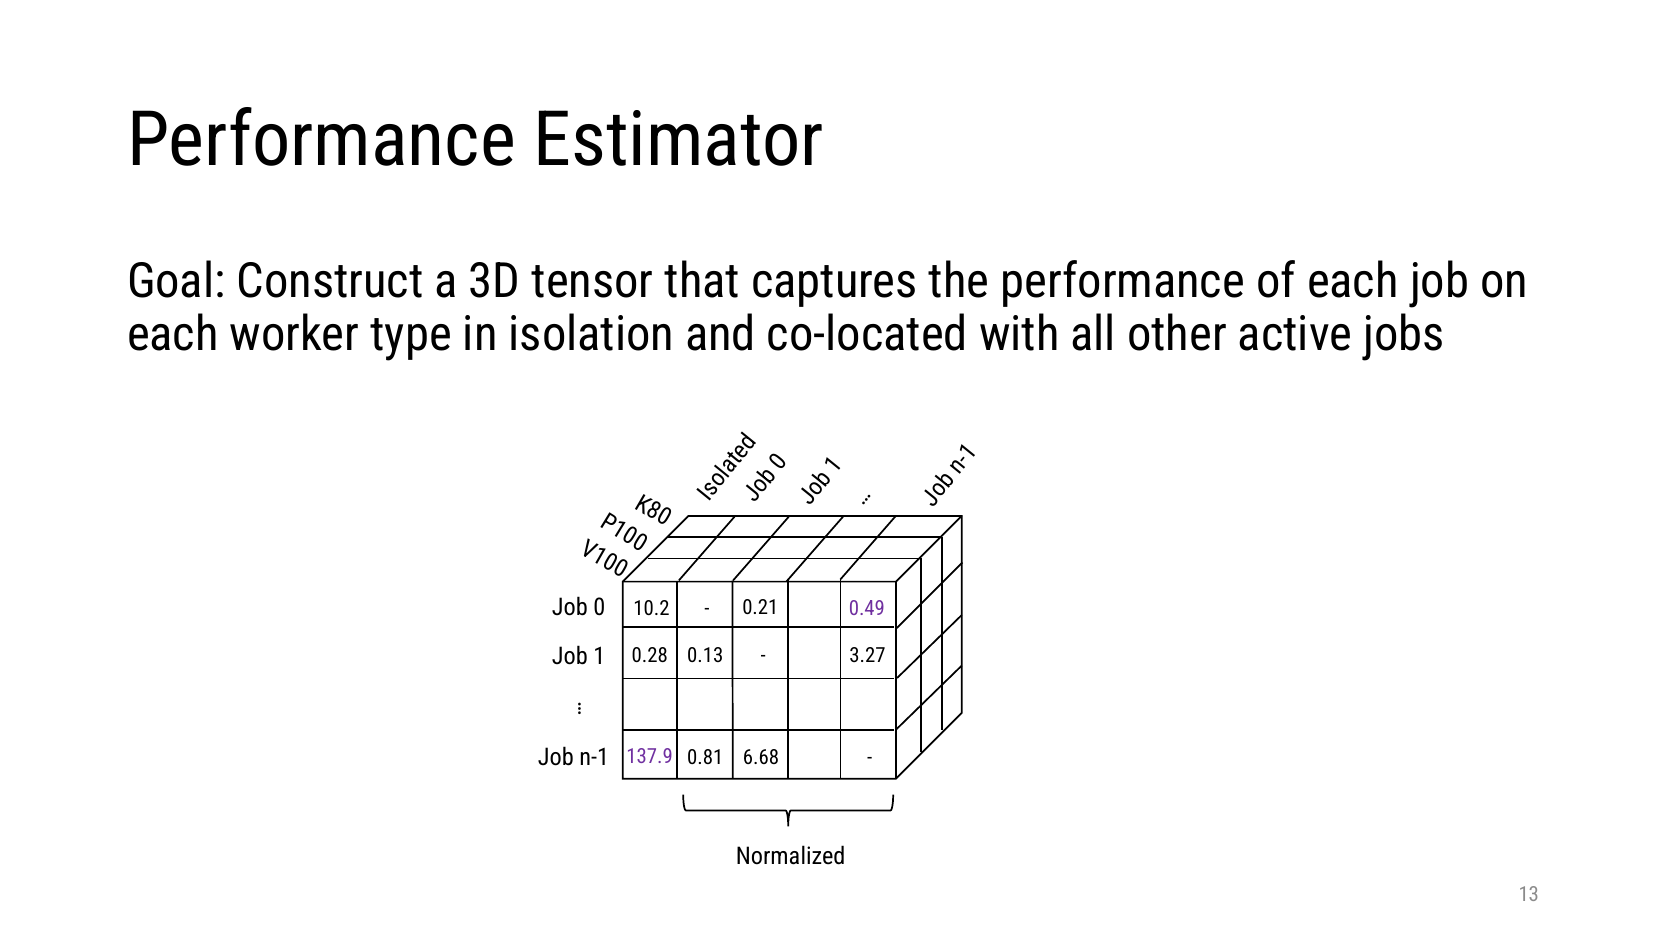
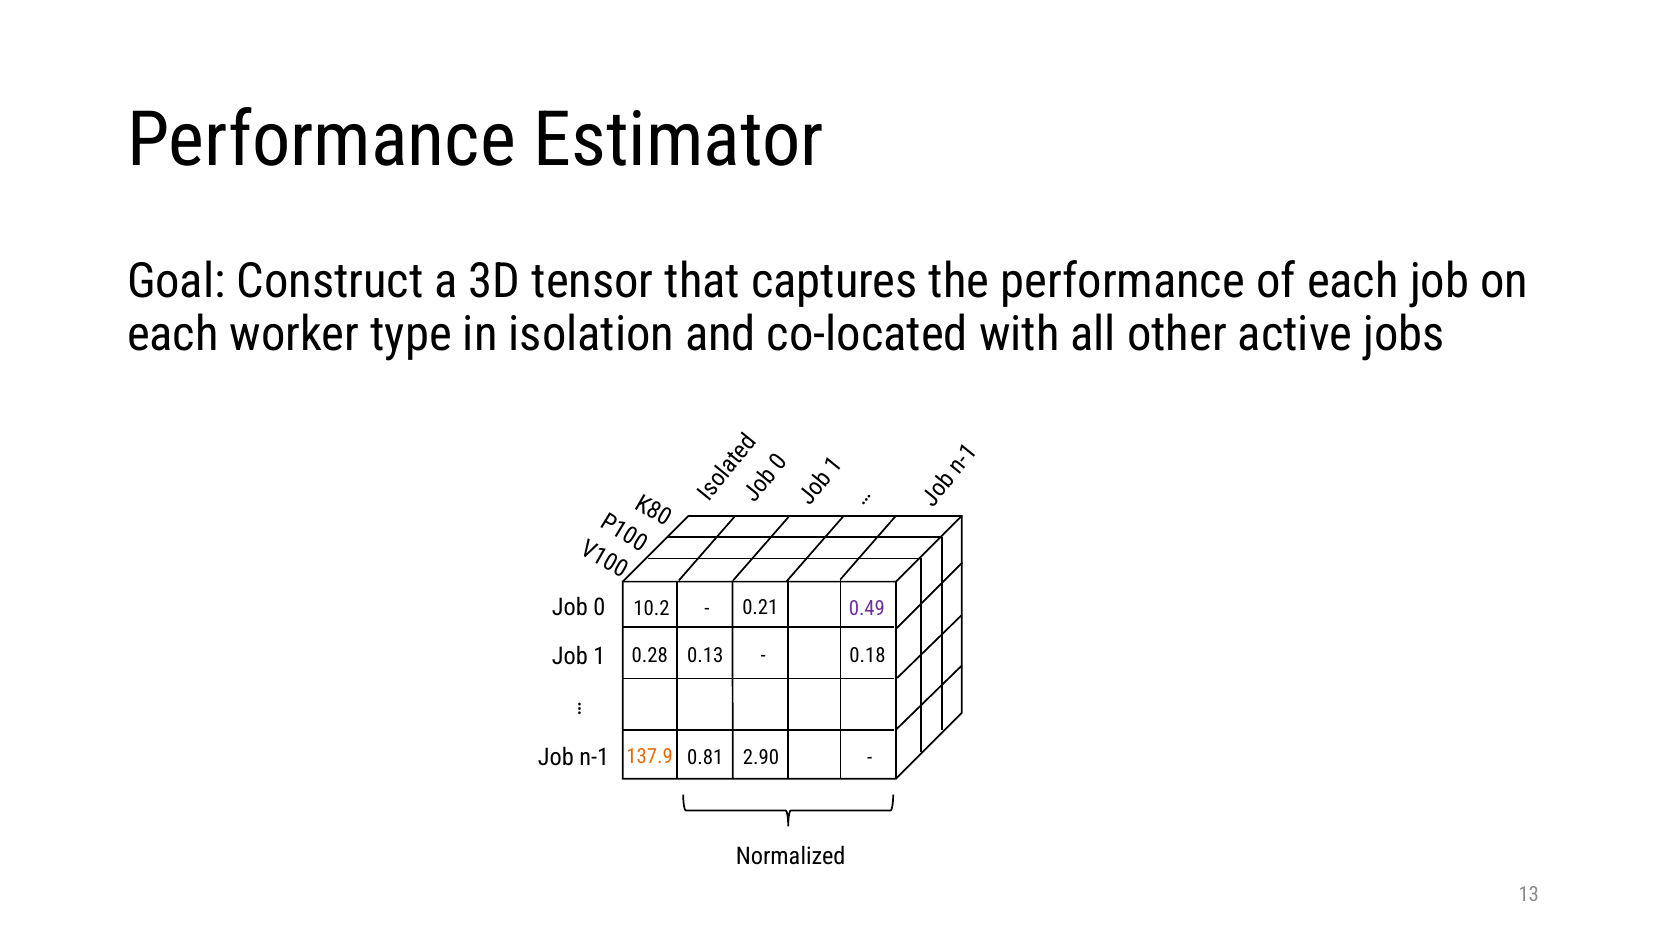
3.27: 3.27 -> 0.18 (867, 656)
137.9 colour: purple -> orange (650, 757)
6.68: 6.68 -> 2.90 (761, 757)
